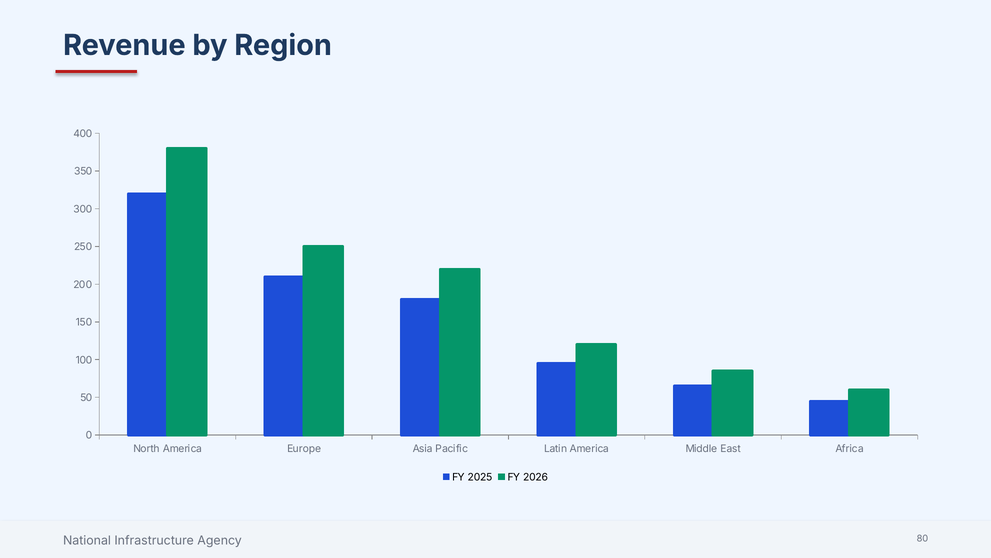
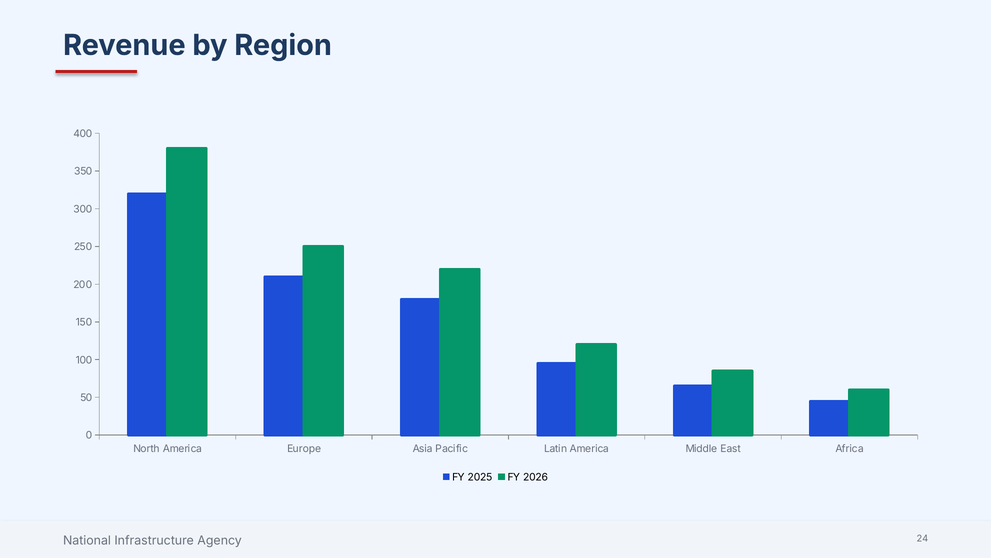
80: 80 -> 24 (922, 538)
